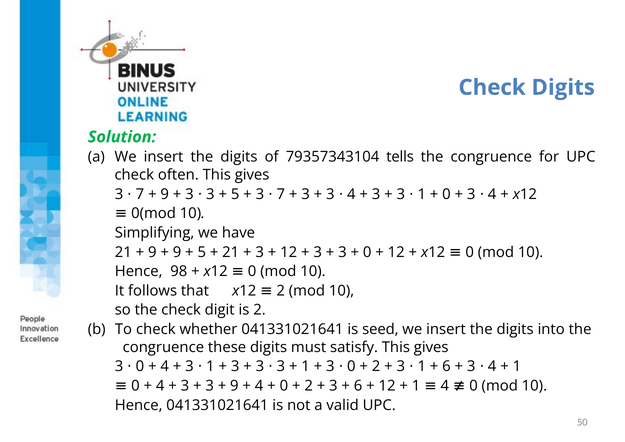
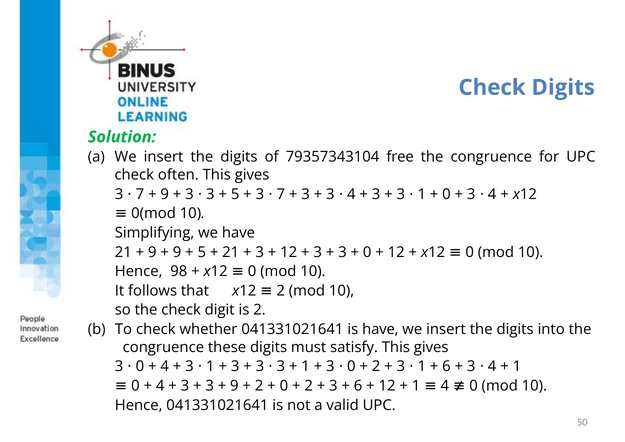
tells: tells -> free (400, 157)
is seed: seed -> have (380, 330)
4: 4 -> 2 (259, 386)
